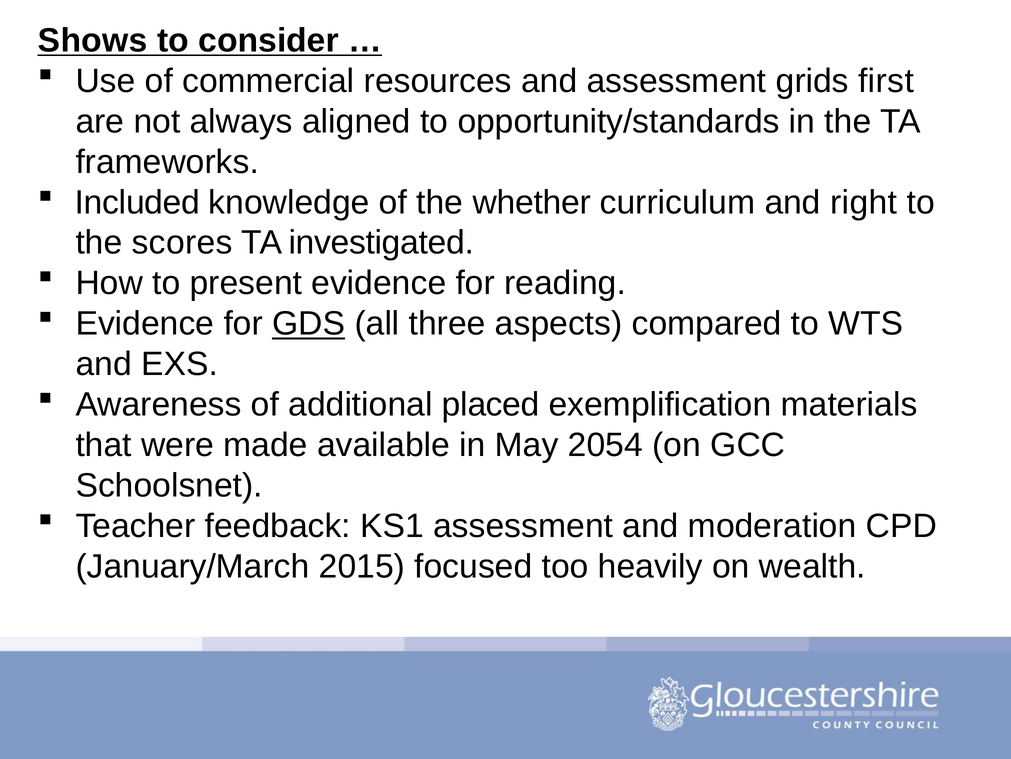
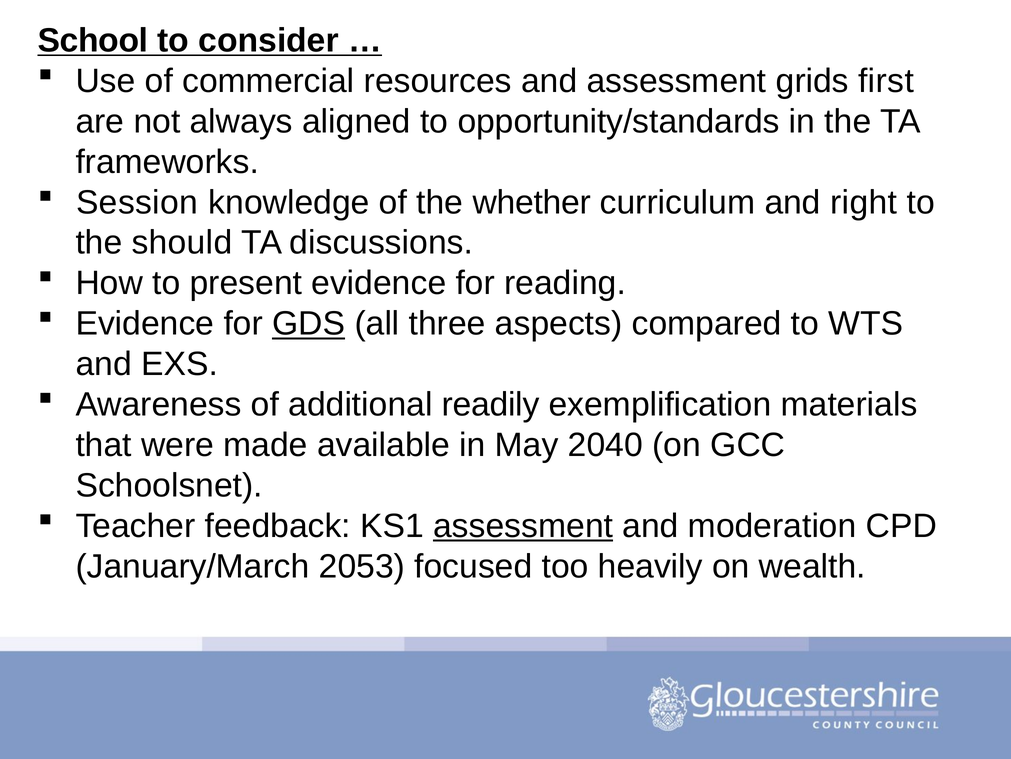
Shows: Shows -> School (93, 40)
Included: Included -> Session (137, 202)
scores: scores -> should (182, 243)
investigated: investigated -> discussions (381, 243)
placed: placed -> readily (491, 404)
2054: 2054 -> 2040 (605, 445)
assessment underline: none -> present (523, 526)
2015: 2015 -> 2053 (362, 566)
